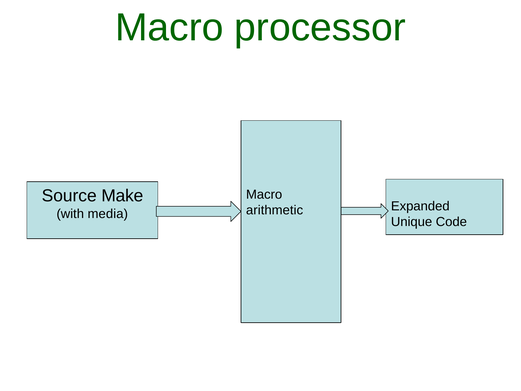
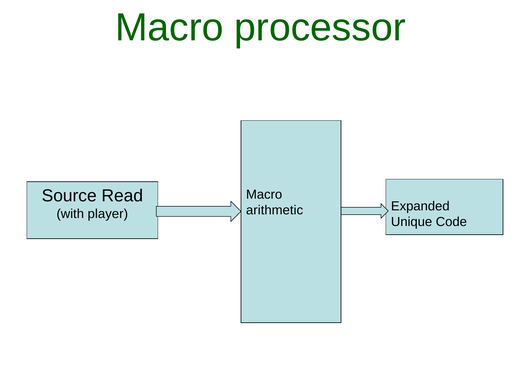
Make: Make -> Read (122, 196)
media: media -> player (108, 214)
